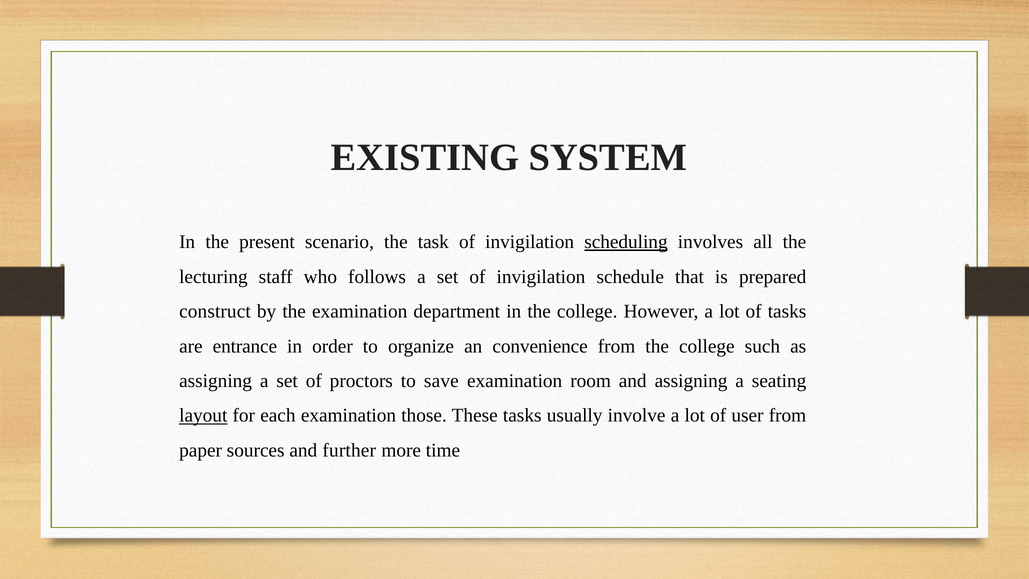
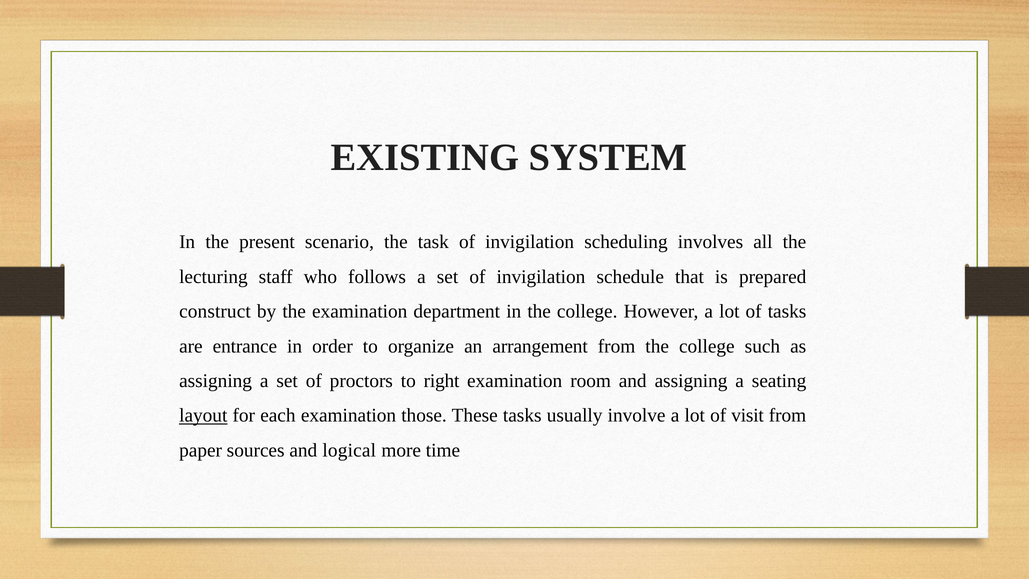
scheduling underline: present -> none (626, 242)
convenience: convenience -> arrangement (540, 346)
save: save -> right (442, 381)
user: user -> visit (748, 415)
further: further -> logical (349, 450)
